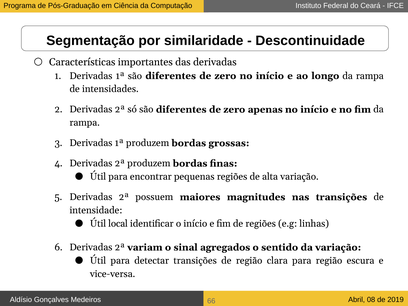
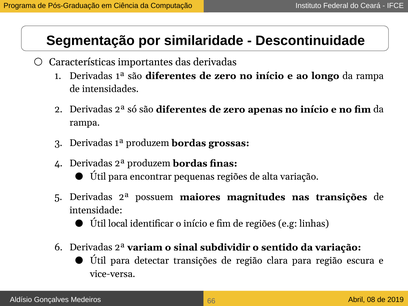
agregados: agregados -> subdividir (225, 247)
